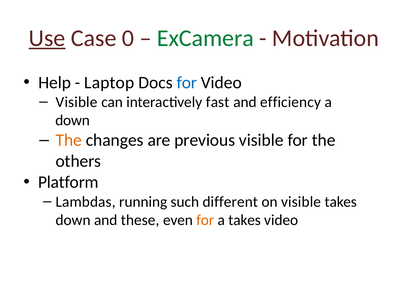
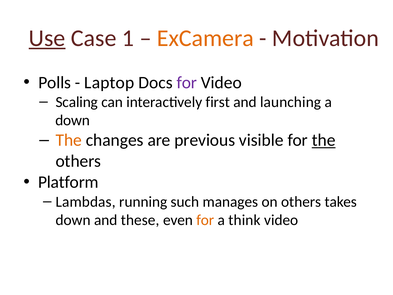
0: 0 -> 1 (128, 38)
ExCamera colour: green -> orange (205, 38)
Help: Help -> Polls (55, 82)
for colour: blue -> purple (187, 82)
Visible: Visible -> Scaling (77, 102)
fast: fast -> first (218, 102)
efficiency: efficiency -> launching (291, 102)
the underline: none -> present (324, 140)
different: different -> manages (230, 202)
on visible: visible -> others (301, 202)
a takes: takes -> think (244, 220)
